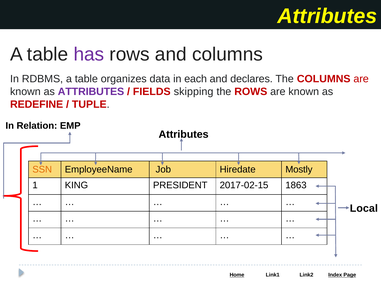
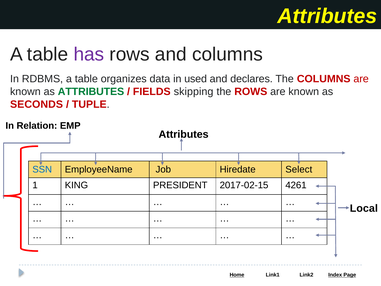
each: each -> used (196, 79)
ATTRIBUTES colour: purple -> green (91, 92)
REDEFINE: REDEFINE -> SECONDS (37, 104)
SSN colour: orange -> blue (42, 169)
Mostly: Mostly -> Select (299, 169)
1863: 1863 -> 4261 (296, 185)
